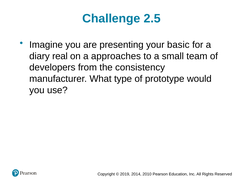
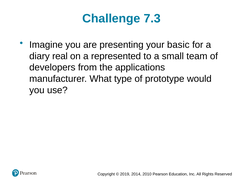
2.5: 2.5 -> 7.3 (152, 19)
approaches: approaches -> represented (116, 56)
consistency: consistency -> applications (140, 68)
